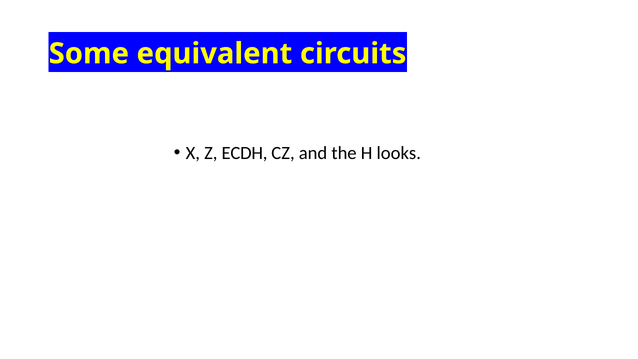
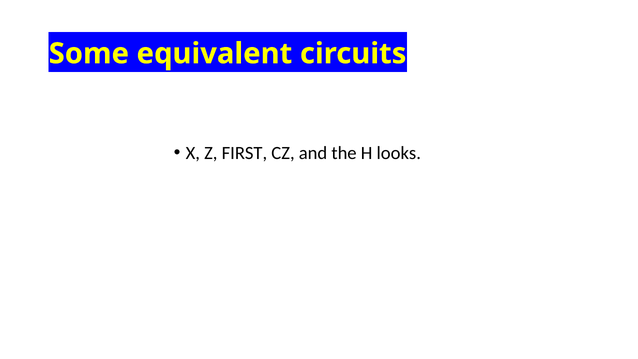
ECDH: ECDH -> FIRST (244, 153)
